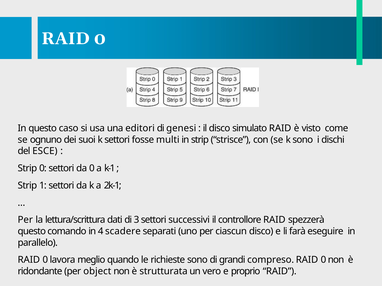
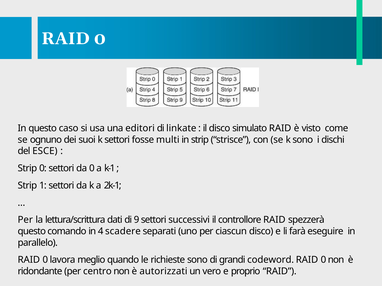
genesi: genesi -> linkate (181, 128)
3: 3 -> 9 (136, 220)
compreso: compreso -> codeword (271, 260)
object: object -> centro (97, 272)
strutturata: strutturata -> autorizzati (163, 272)
